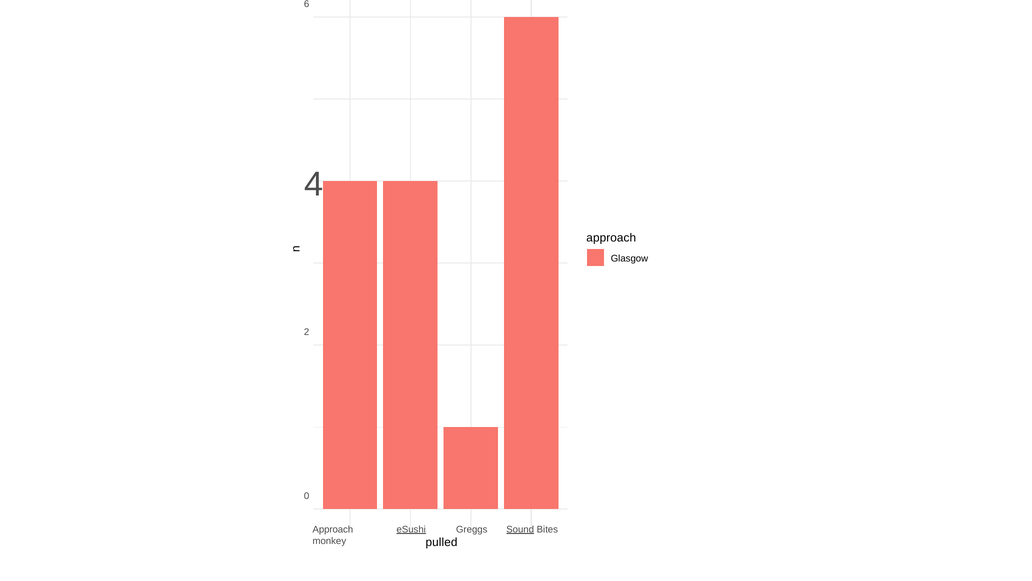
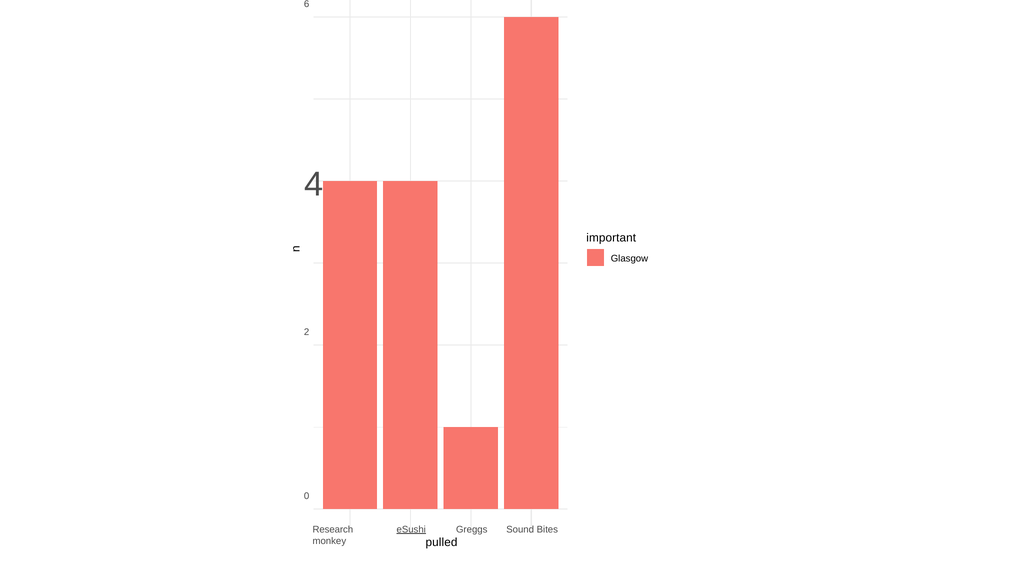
approach: approach -> important (611, 238)
Approach: Approach -> Research (333, 529)
Sound underline: present -> none (520, 529)
